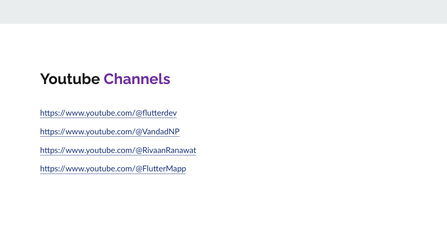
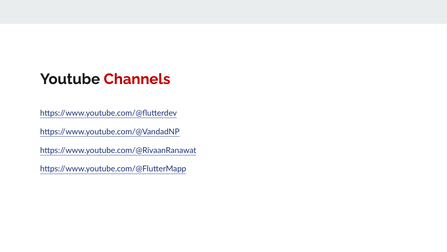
Channels colour: purple -> red (137, 79)
